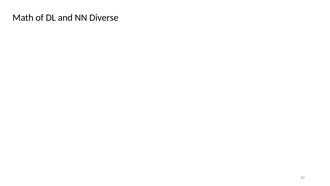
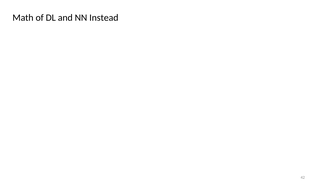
Diverse: Diverse -> Instead (104, 18)
